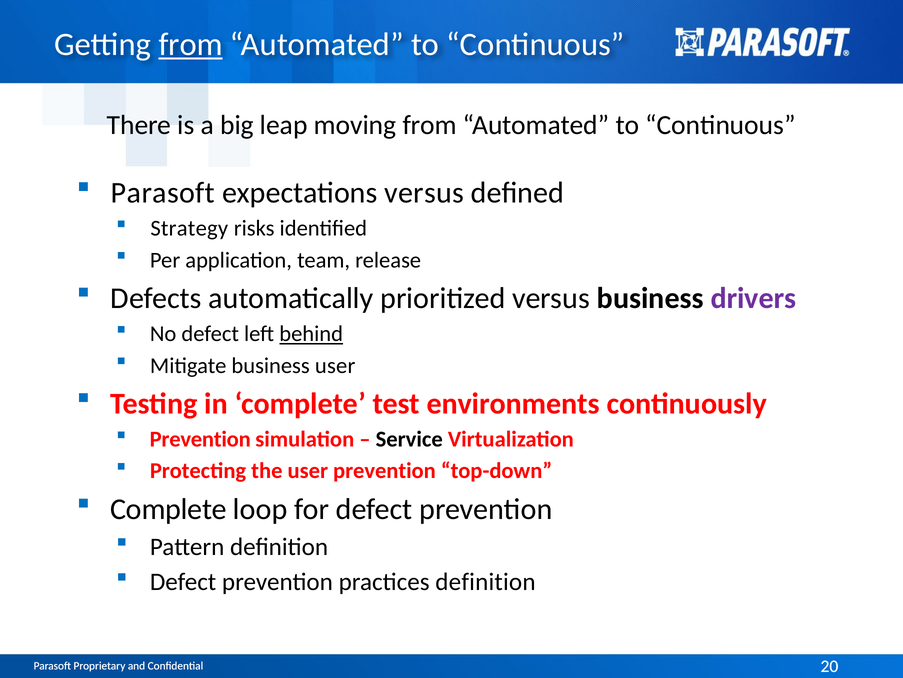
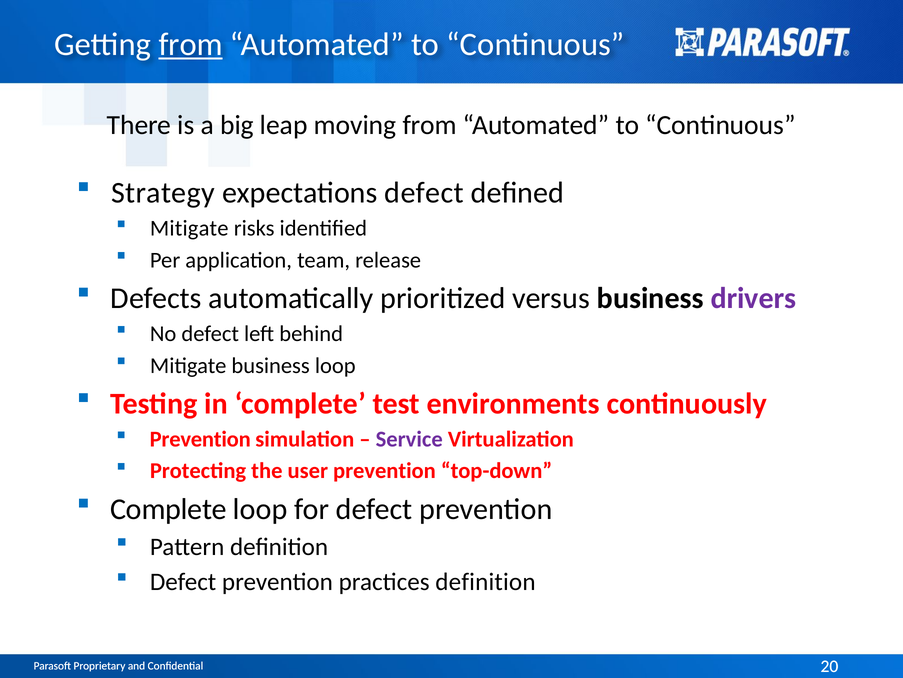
Parasoft: Parasoft -> Strategy (163, 193)
expectations versus: versus -> defect (424, 193)
Strategy: Strategy -> Mitigate (189, 228)
behind underline: present -> none (311, 334)
business user: user -> loop (335, 365)
Service colour: black -> purple (409, 439)
